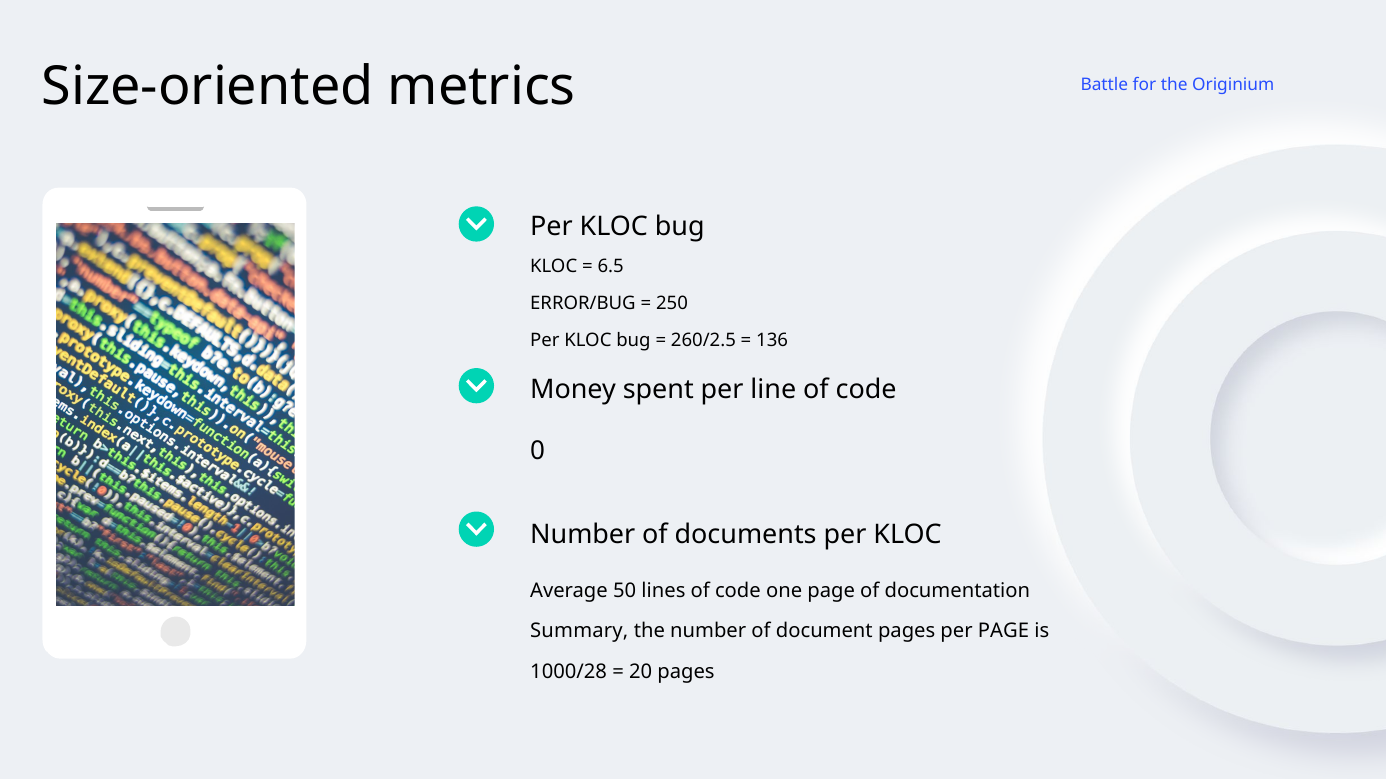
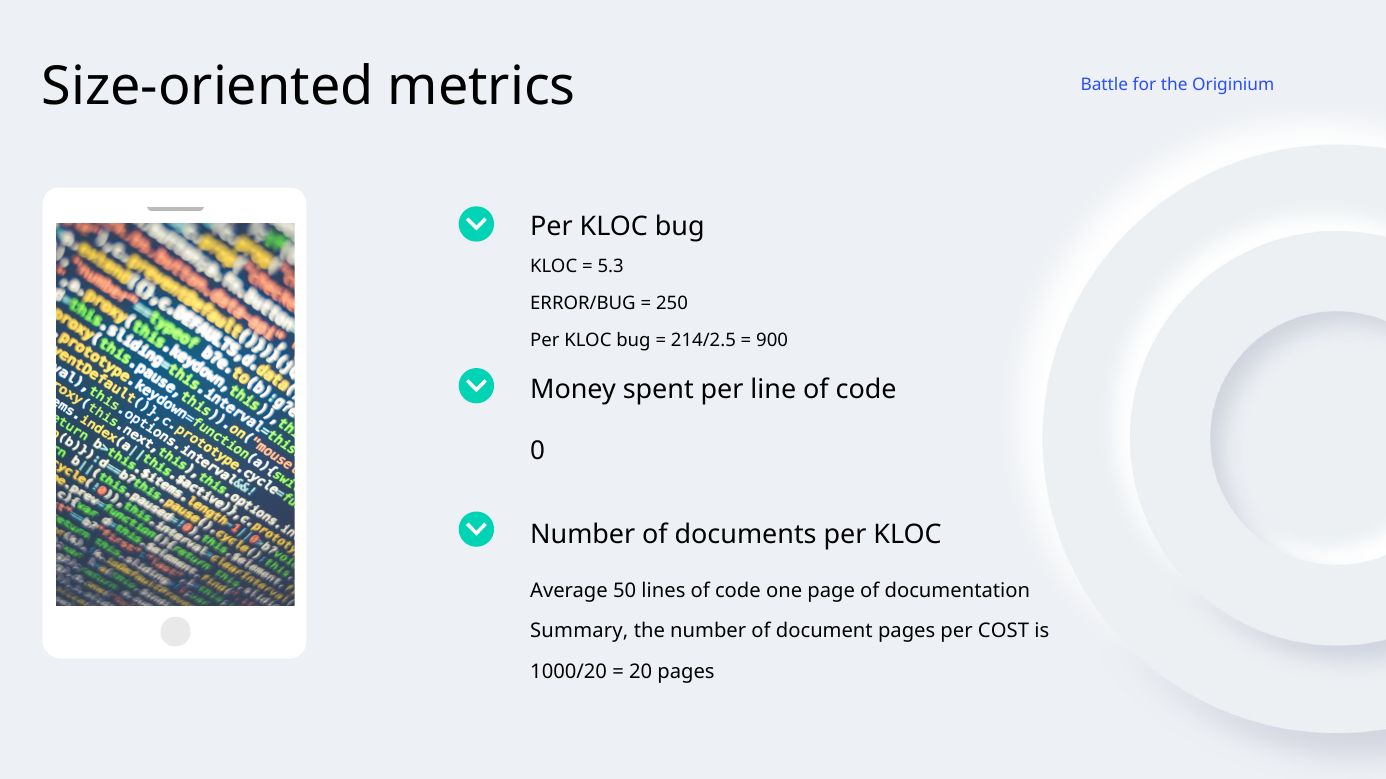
6.5: 6.5 -> 5.3 (611, 266)
260/2.5: 260/2.5 -> 214/2.5 (703, 341)
136: 136 -> 900 (772, 341)
per PAGE: PAGE -> COST (1004, 632)
1000/28: 1000/28 -> 1000/20 (569, 672)
